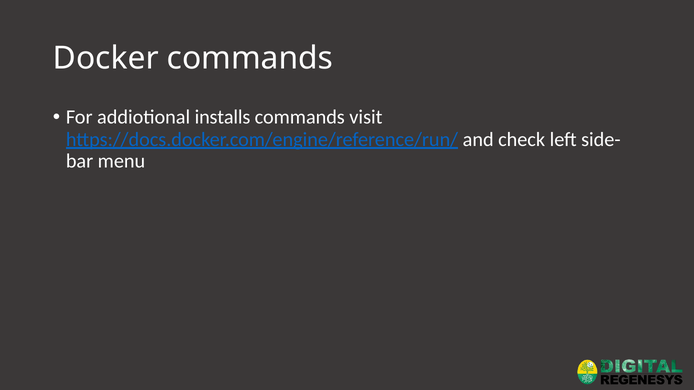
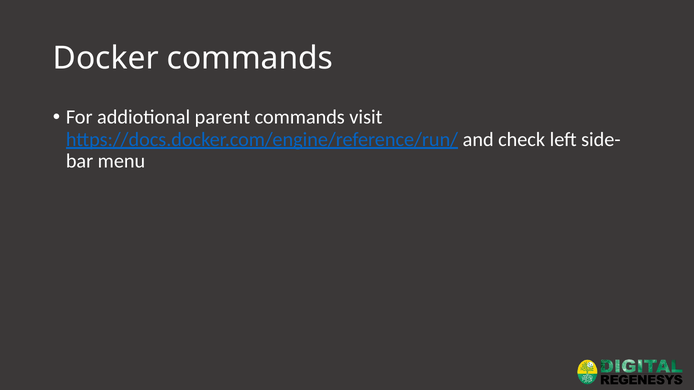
installs: installs -> parent (222, 117)
